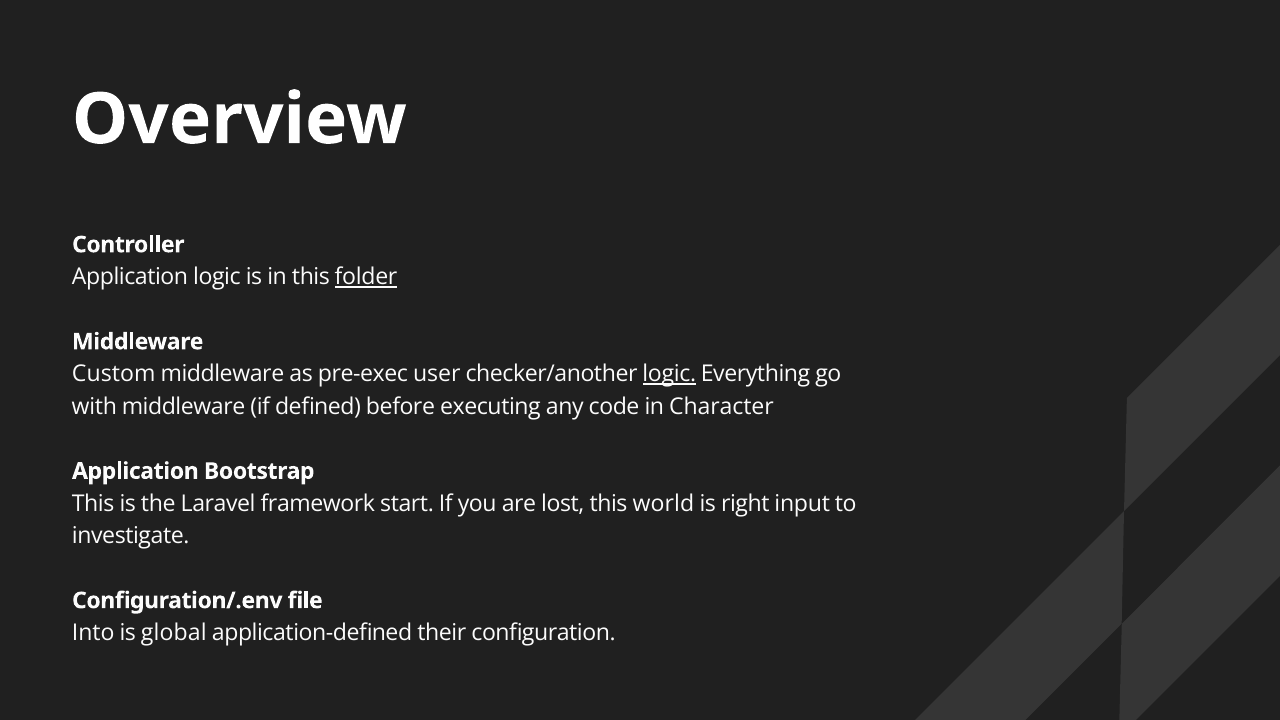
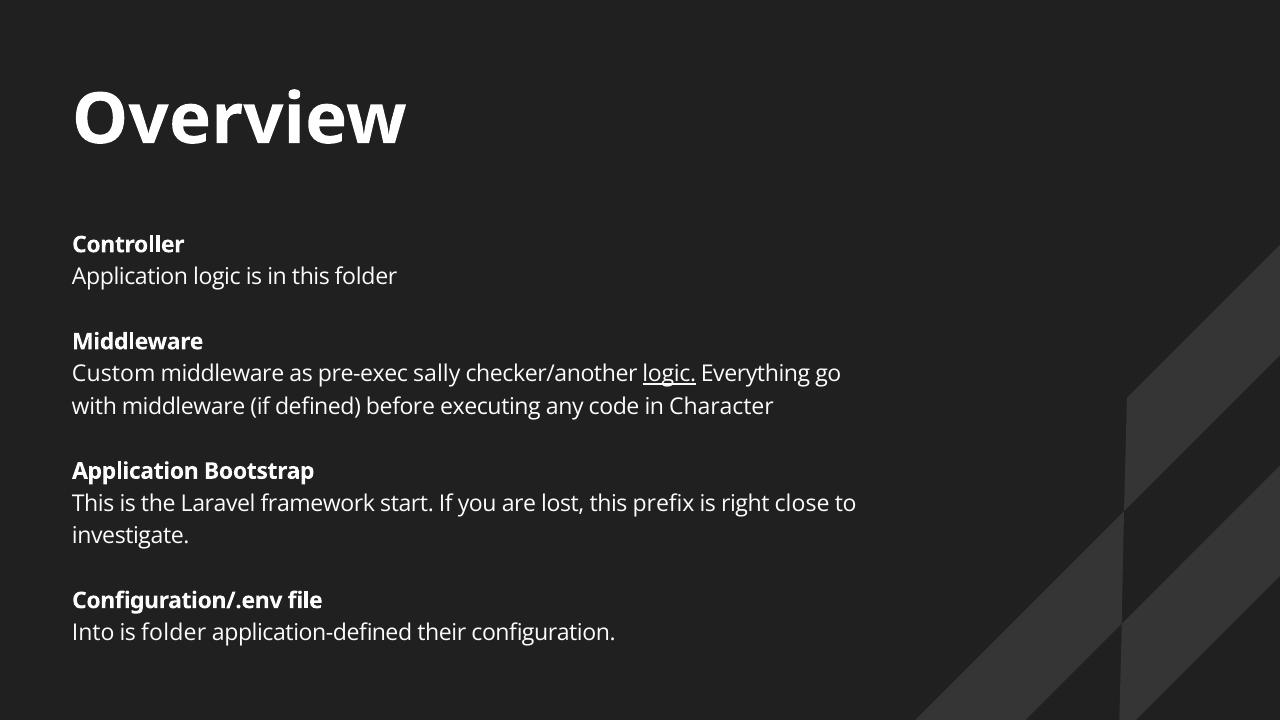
folder underline: present -> none (366, 277)
user: user -> sally (437, 374)
world: world -> prefix (664, 504)
input: input -> close (802, 504)
is global: global -> folder (174, 633)
